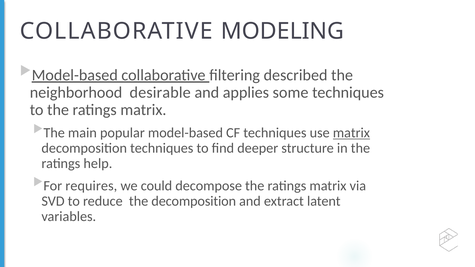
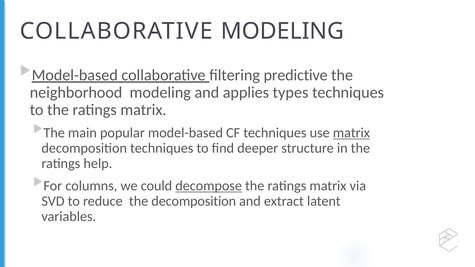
described: described -> predictive (296, 75)
neighborhood desirable: desirable -> modeling (160, 92)
some: some -> types (291, 92)
requires: requires -> columns (91, 186)
decompose underline: none -> present (209, 186)
